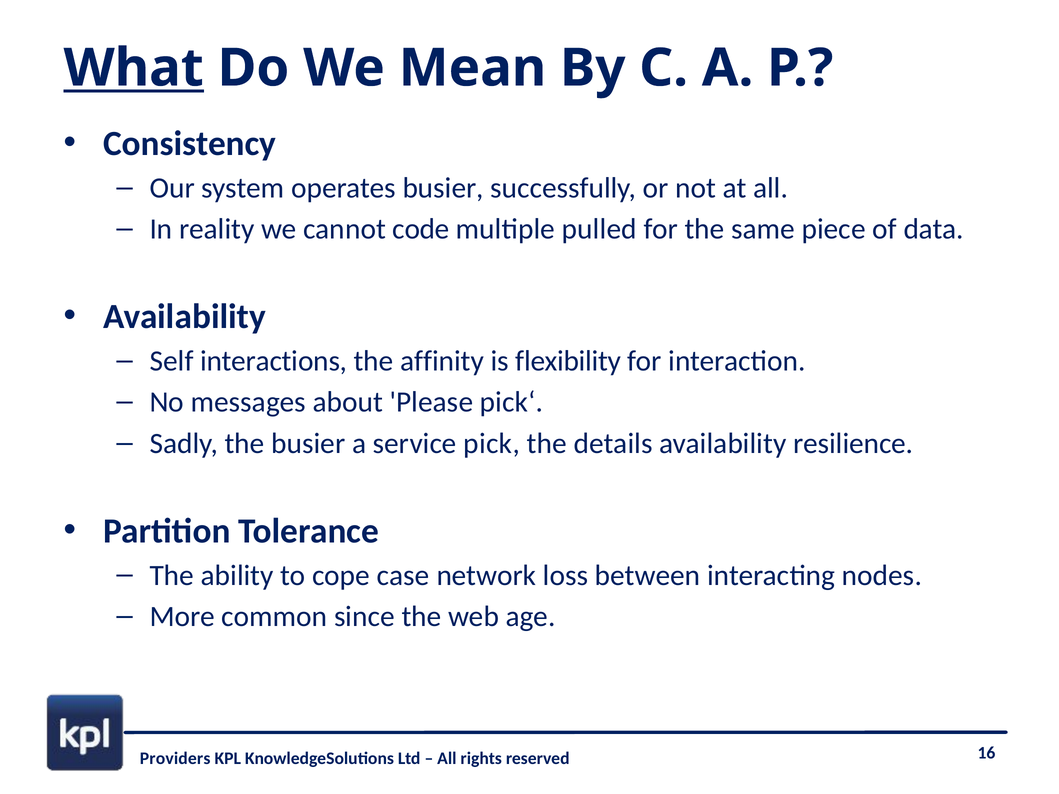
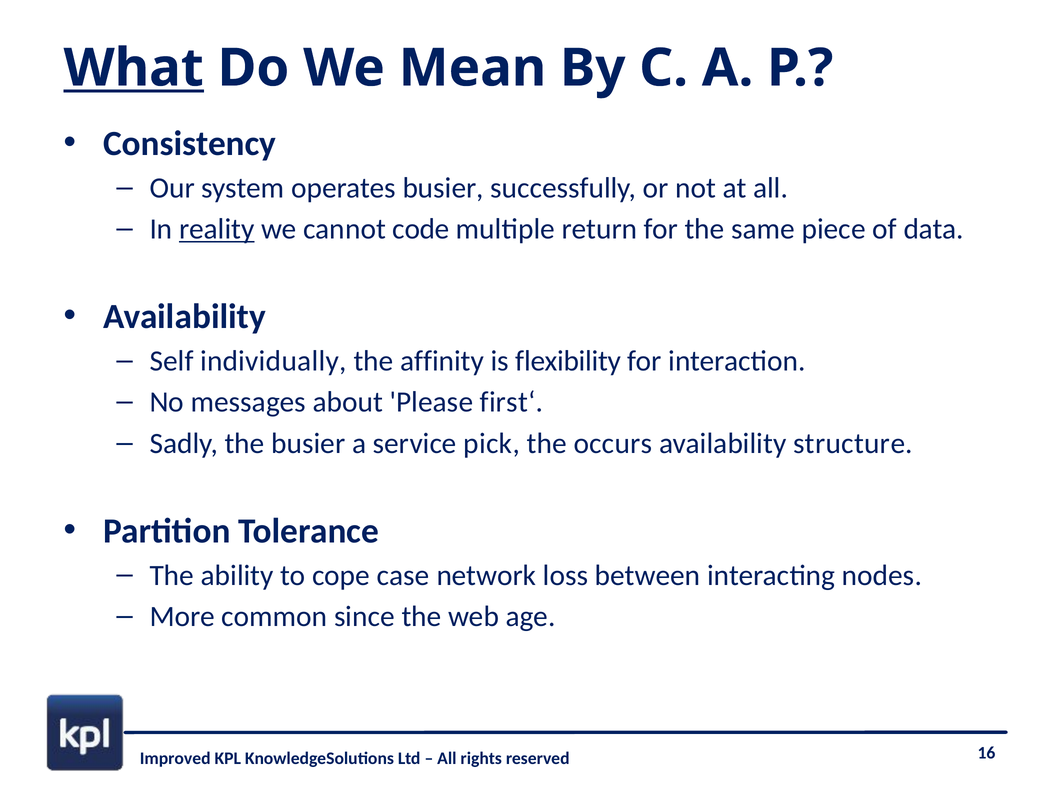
reality underline: none -> present (217, 229)
pulled: pulled -> return (599, 229)
interactions: interactions -> individually (273, 361)
pick‘: pick‘ -> first‘ (511, 402)
details: details -> occurs (613, 444)
resilience: resilience -> structure (853, 444)
Providers: Providers -> Improved (175, 758)
